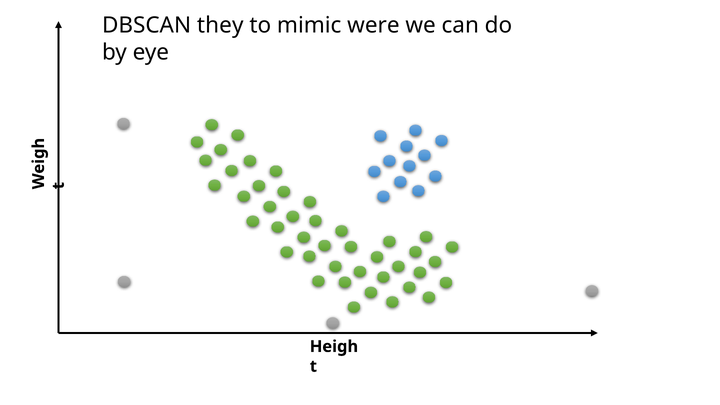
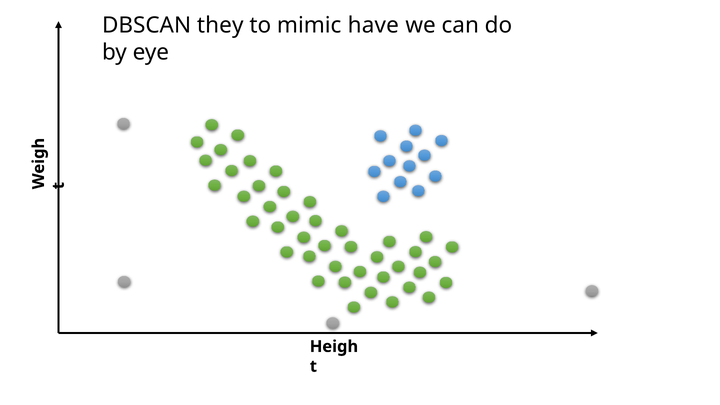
were: were -> have (373, 26)
